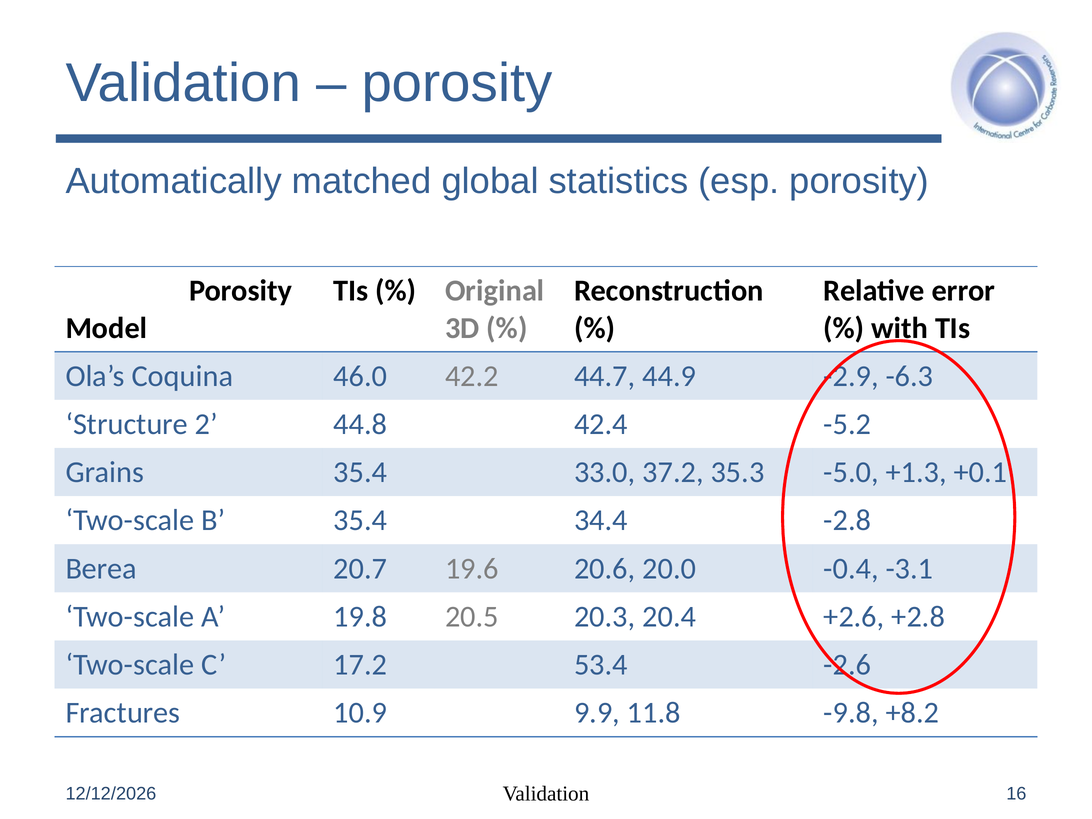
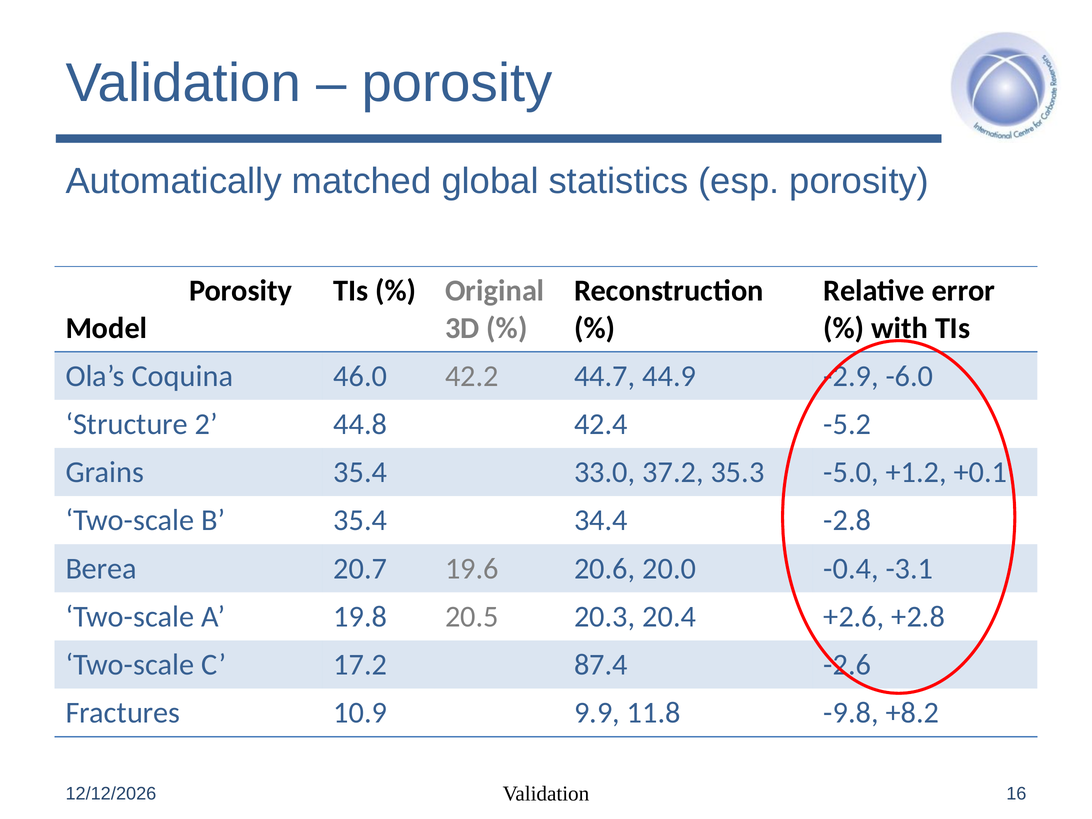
-6.3: -6.3 -> -6.0 (909, 376)
+1.3: +1.3 -> +1.2 (916, 472)
53.4: 53.4 -> 87.4 (601, 665)
